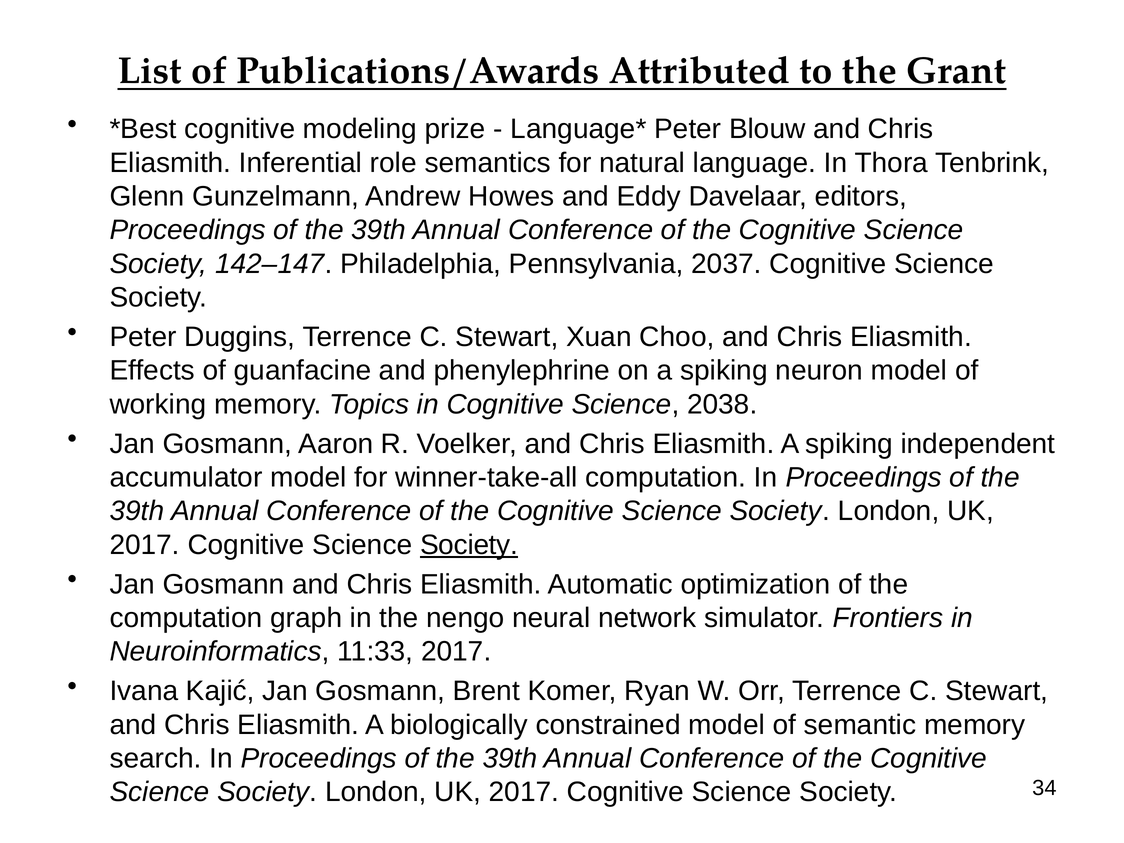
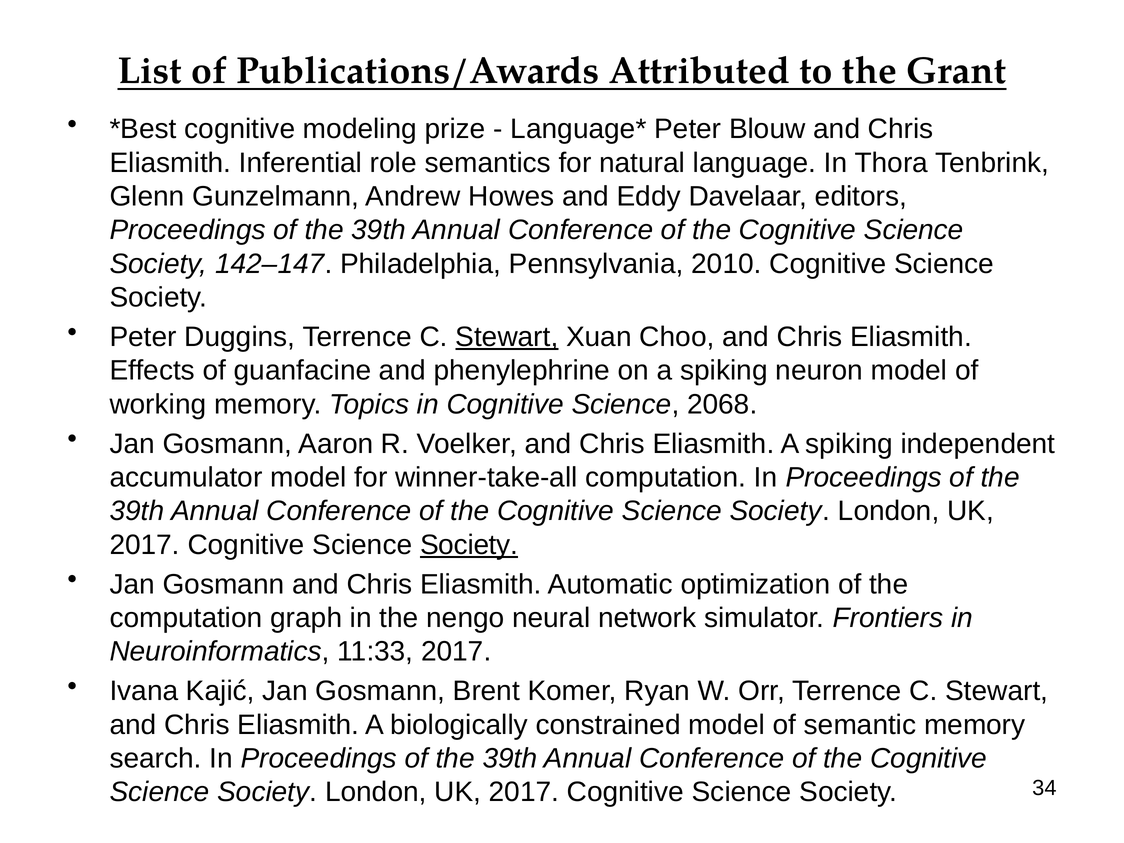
2037: 2037 -> 2010 (726, 264)
Stewart underline: none -> present (507, 337)
2038: 2038 -> 2068 (722, 404)
